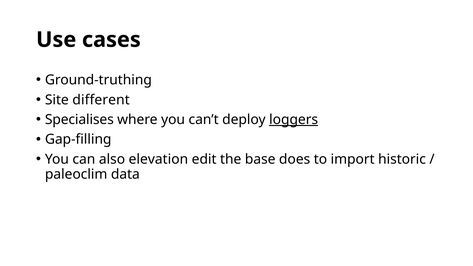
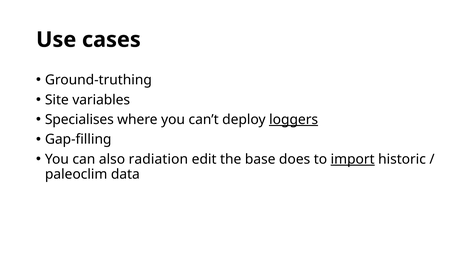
different: different -> variables (101, 100)
elevation: elevation -> radiation (158, 159)
import underline: none -> present (353, 159)
